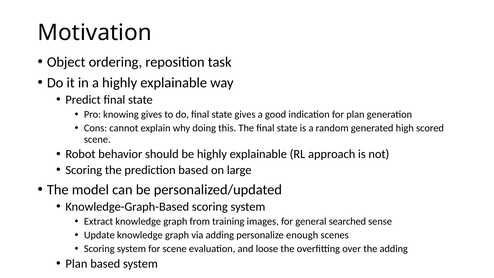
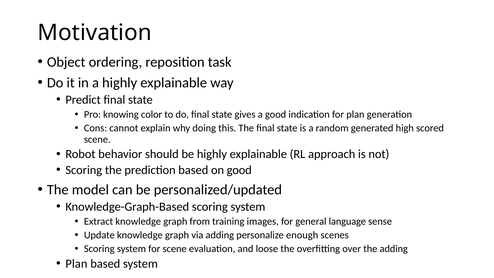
knowing gives: gives -> color (152, 114)
on large: large -> good (239, 170)
searched: searched -> language (347, 221)
